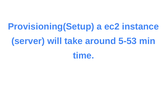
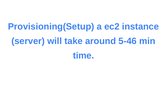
5-53: 5-53 -> 5-46 (128, 41)
